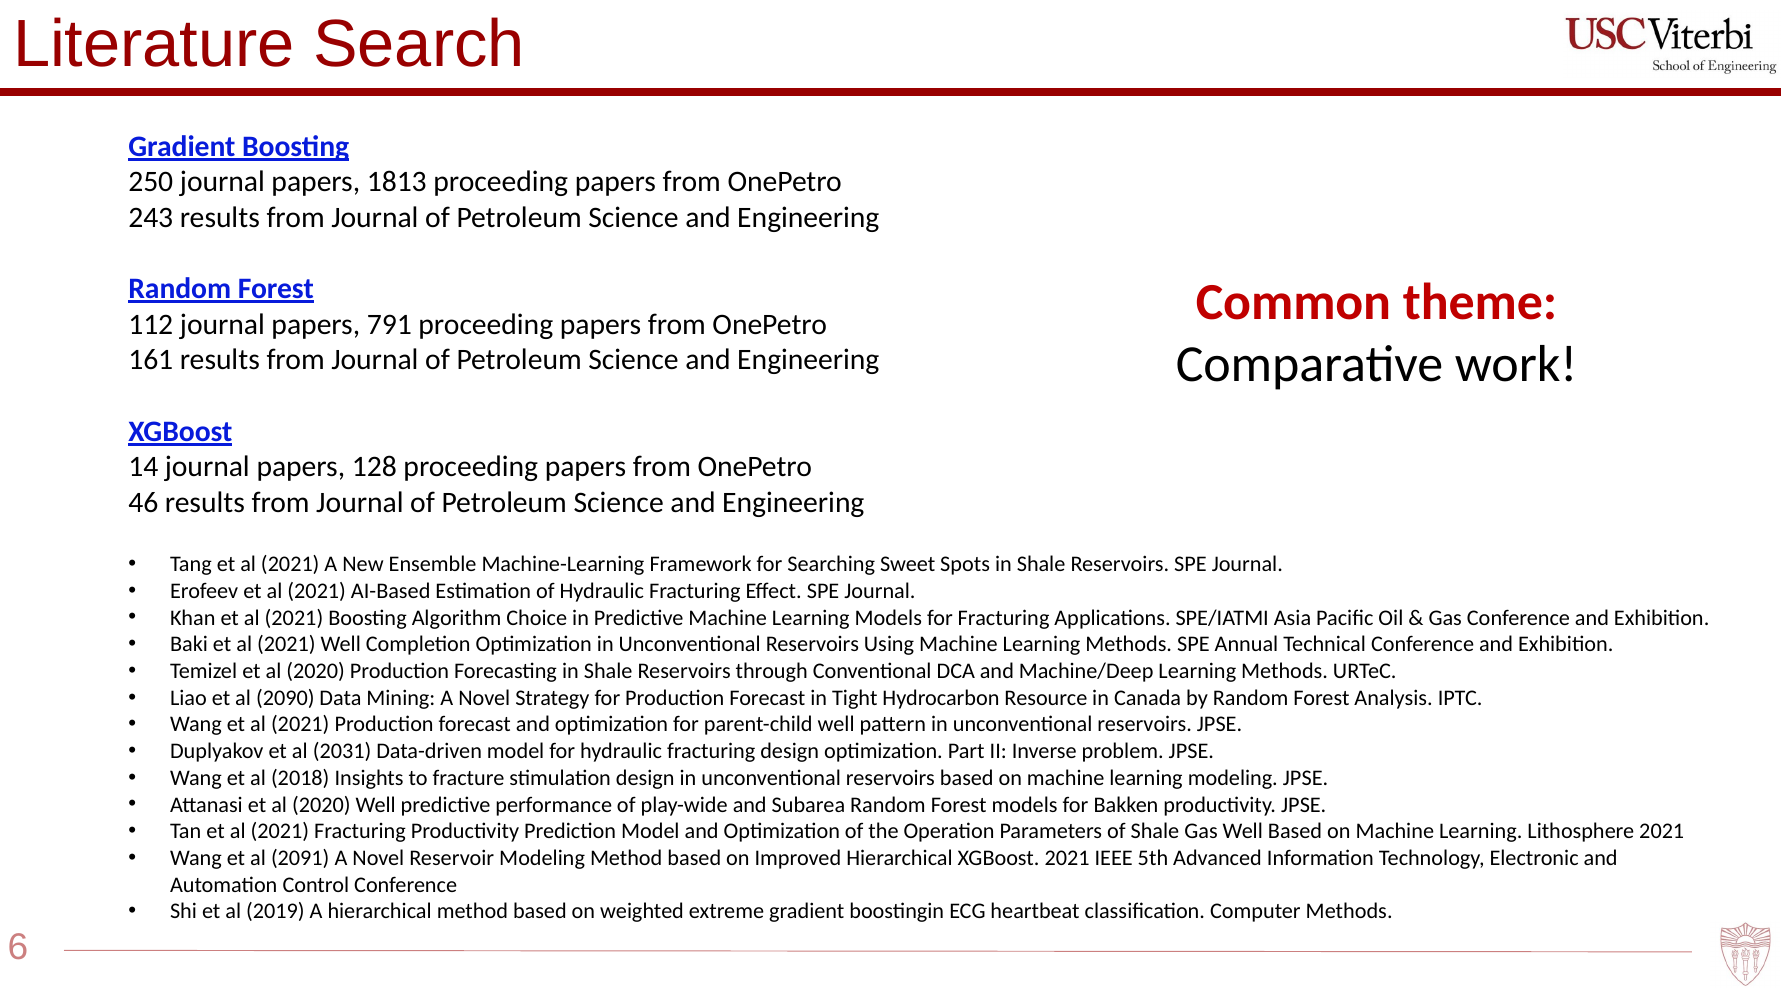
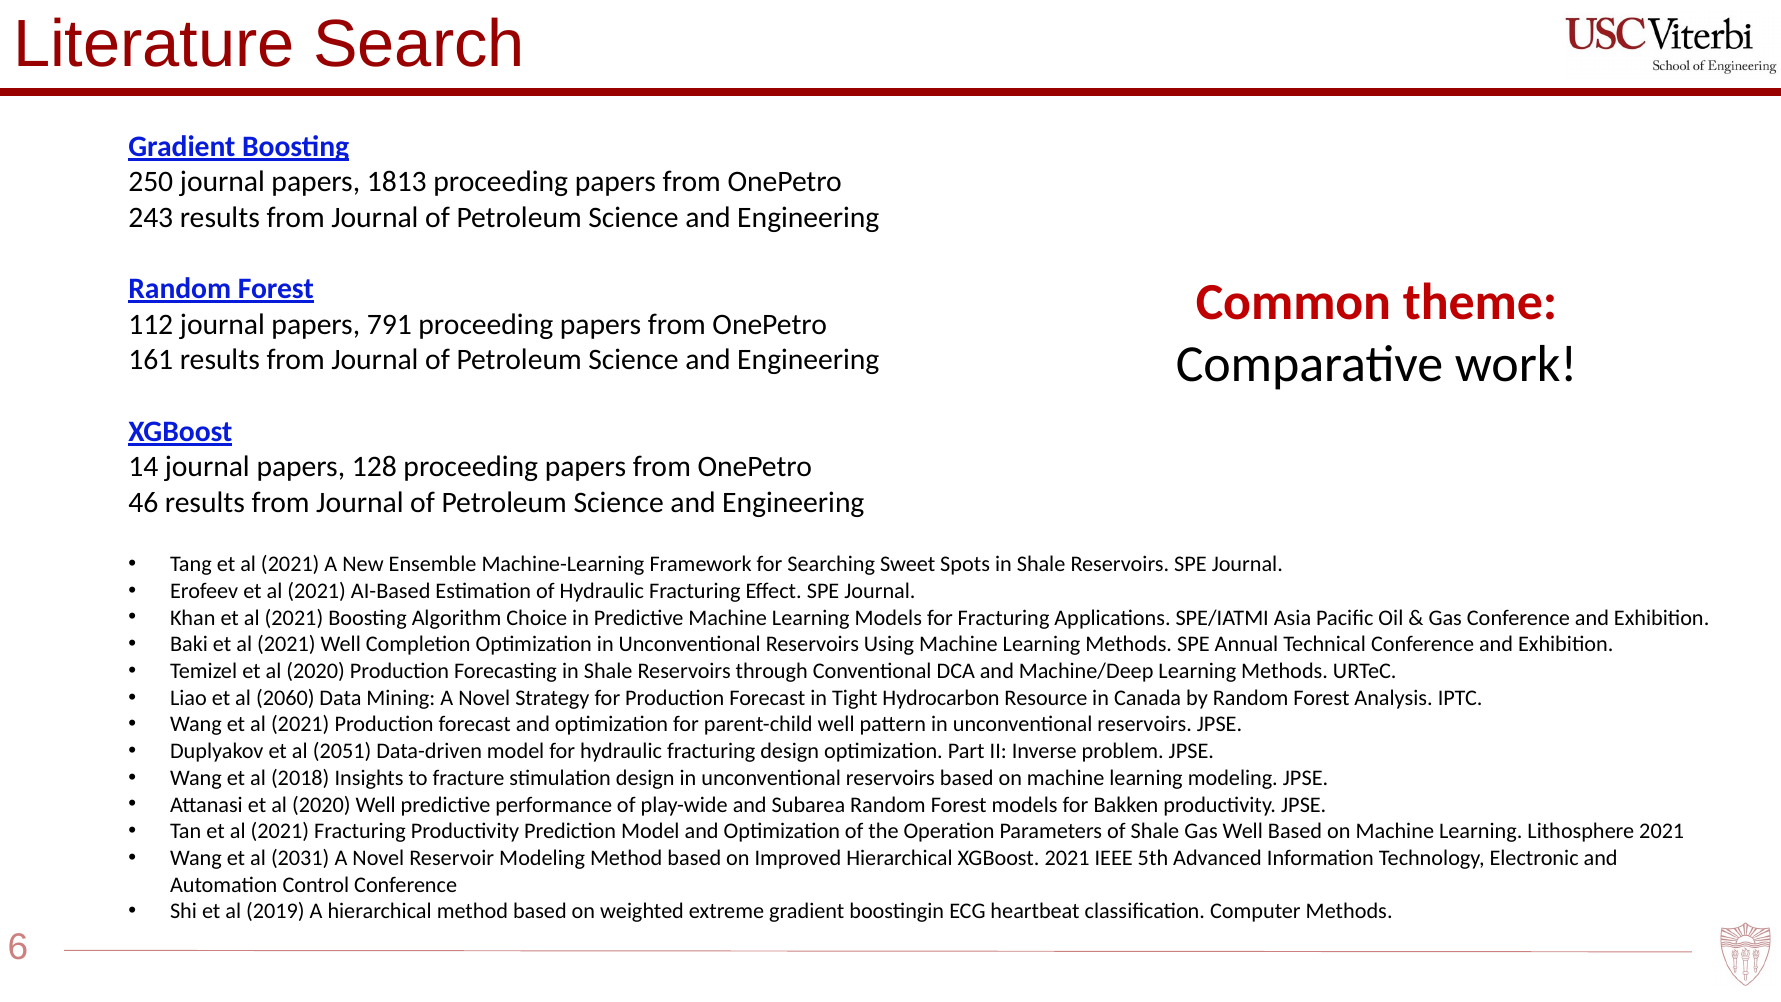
2090: 2090 -> 2060 (285, 698)
2031: 2031 -> 2051 (342, 751)
2091: 2091 -> 2031 (300, 858)
